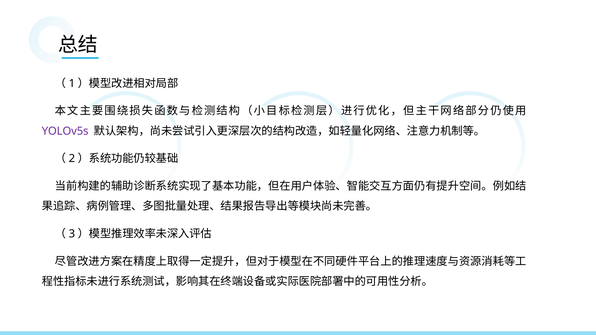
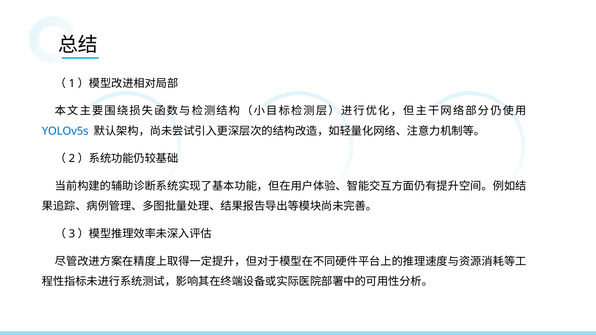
YOLOv5s colour: purple -> blue (65, 131)
